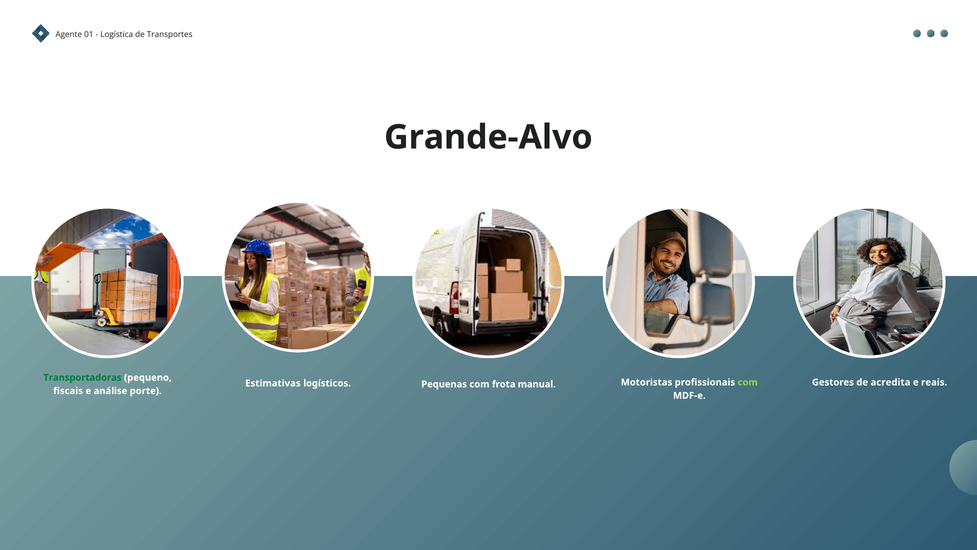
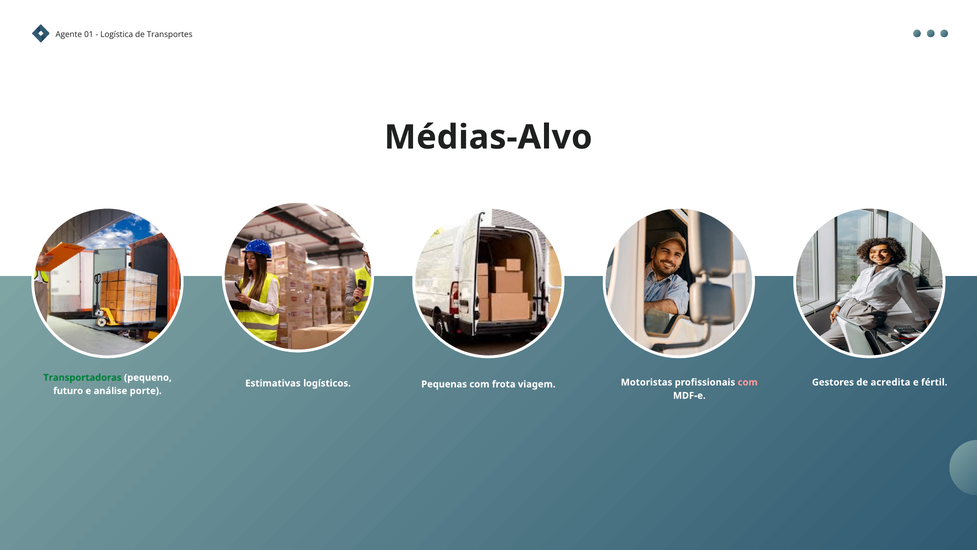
Grande-Alvo: Grande-Alvo -> Médias-Alvo (488, 137)
reais: reais -> fértil (934, 382)
manual: manual -> viagem (537, 384)
com colour: light green -> pink (748, 382)
fiscais: fiscais -> futuro (68, 391)
